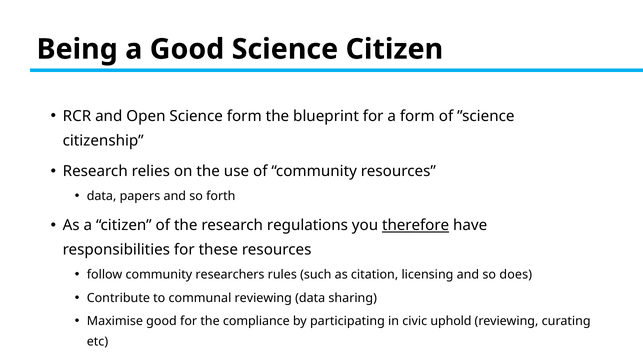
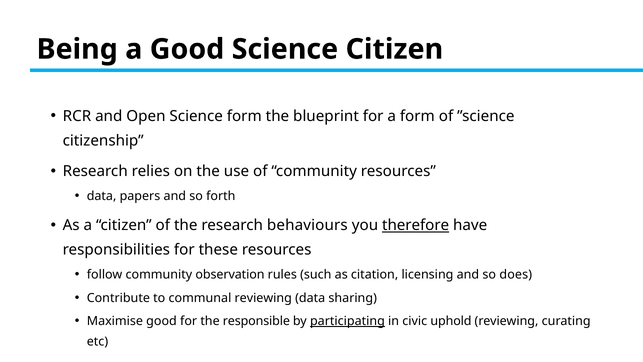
regulations: regulations -> behaviours (307, 225)
researchers: researchers -> observation (230, 274)
compliance: compliance -> responsible (256, 321)
participating underline: none -> present (347, 321)
